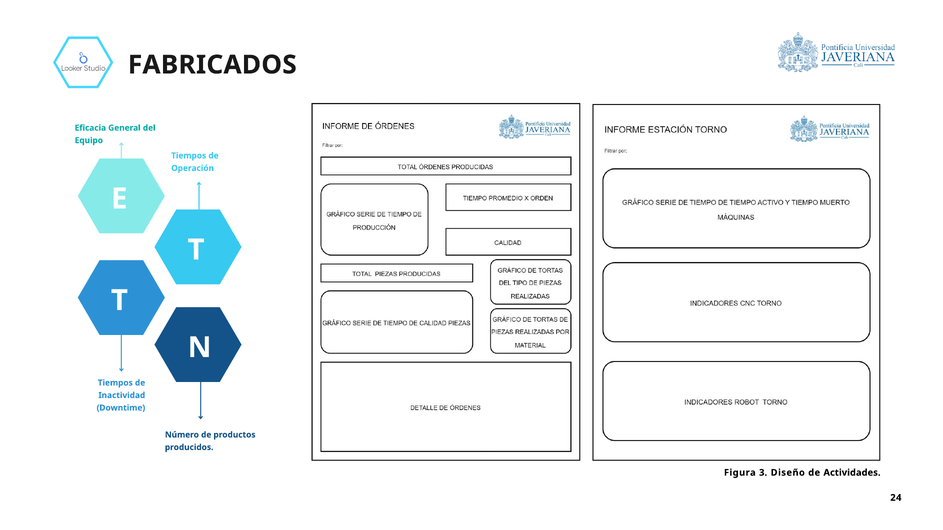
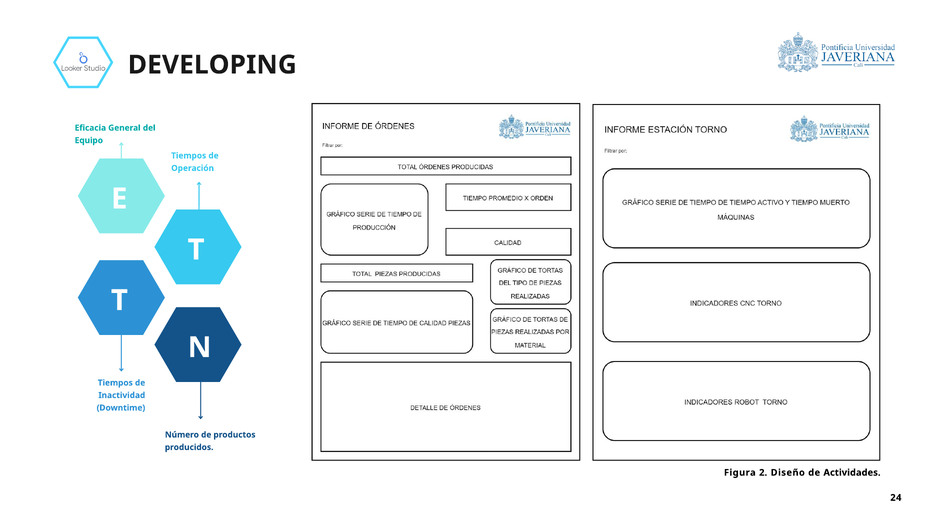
FABRICADOS: FABRICADOS -> DEVELOPING (212, 65)
3: 3 -> 2 (763, 473)
